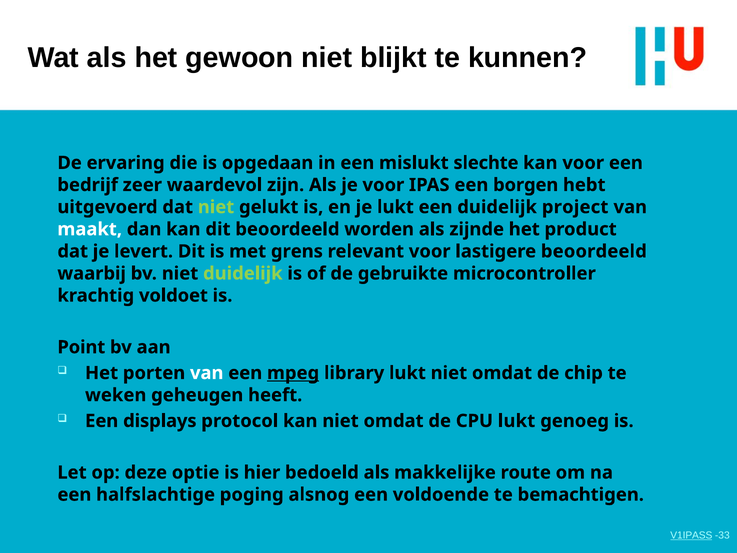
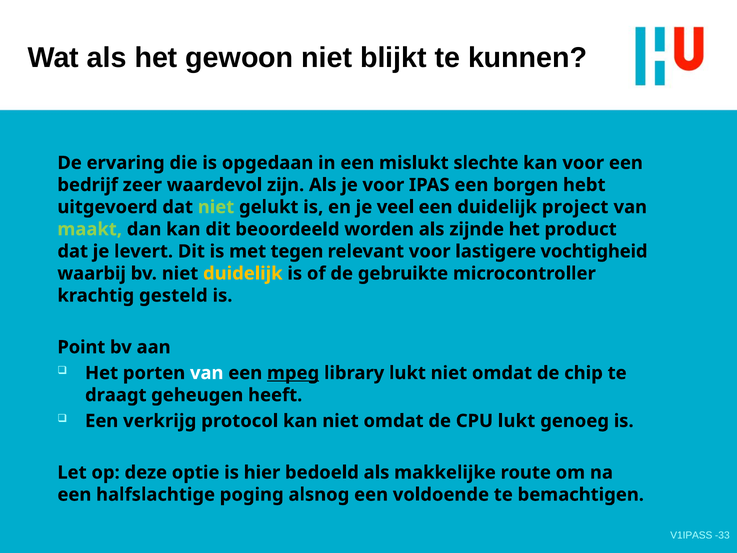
je lukt: lukt -> veel (396, 207)
maakt colour: white -> light green (90, 229)
grens: grens -> tegen (297, 251)
lastigere beoordeeld: beoordeeld -> vochtigheid (594, 251)
duidelijk colour: light green -> yellow (243, 273)
voldoet: voldoet -> gesteld (173, 295)
weken: weken -> draagt (116, 395)
displays: displays -> verkrijg (160, 421)
V1IPASS underline: present -> none (691, 535)
